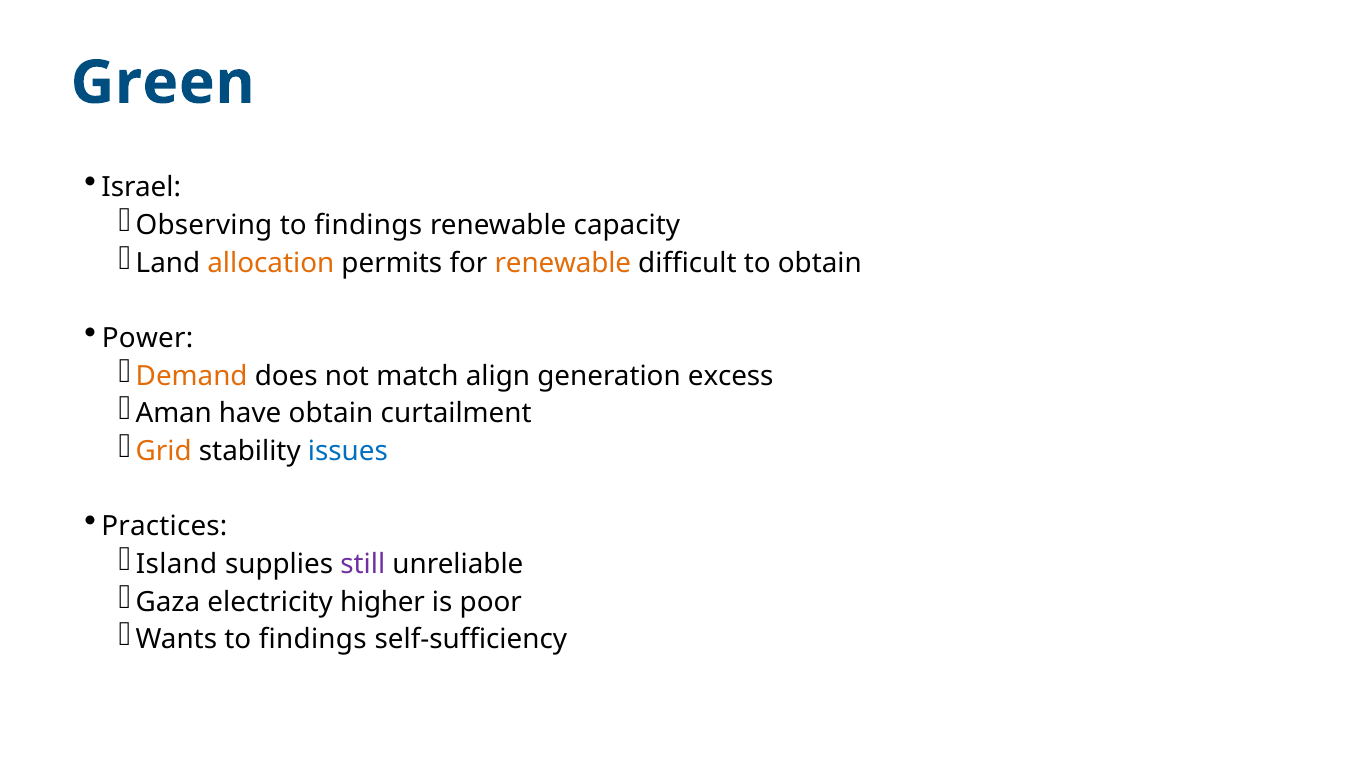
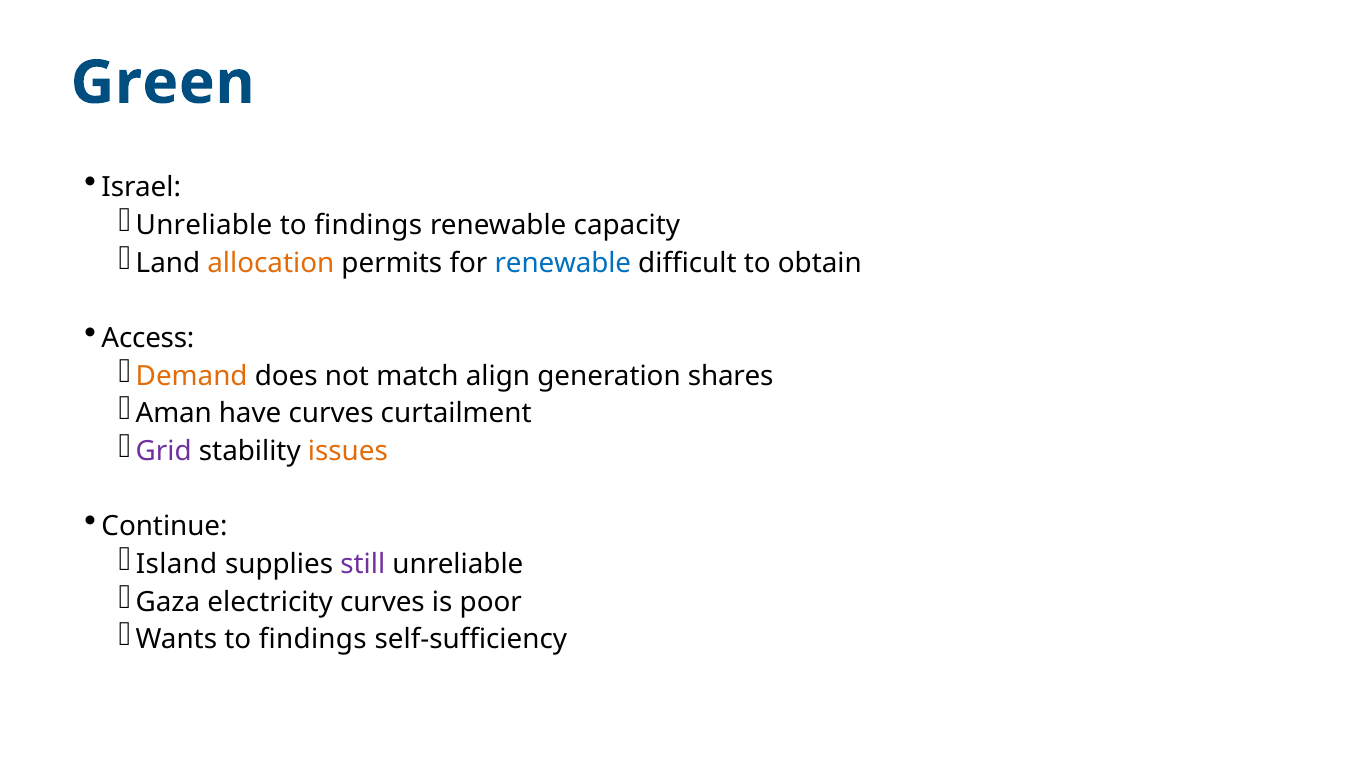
Observing: Observing -> Unreliable (204, 226)
renewable colour: orange -> blue (563, 263)
Power: Power -> Access (148, 339)
excess: excess -> shares (731, 376)
have obtain: obtain -> curves (331, 414)
Grid colour: orange -> purple (164, 452)
issues colour: blue -> orange (348, 452)
Practices: Practices -> Continue (165, 527)
electricity higher: higher -> curves (382, 602)
